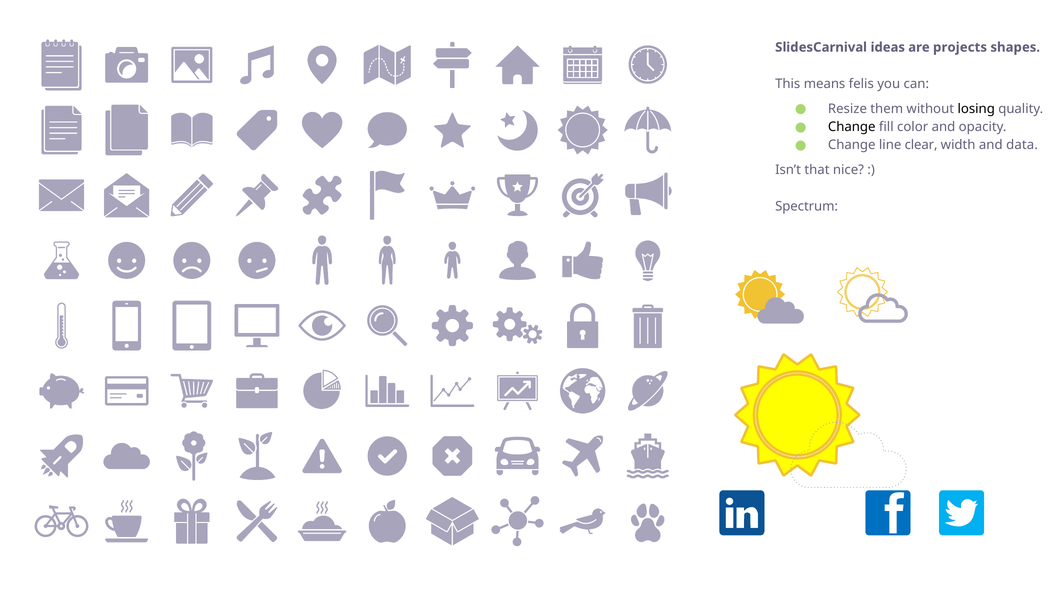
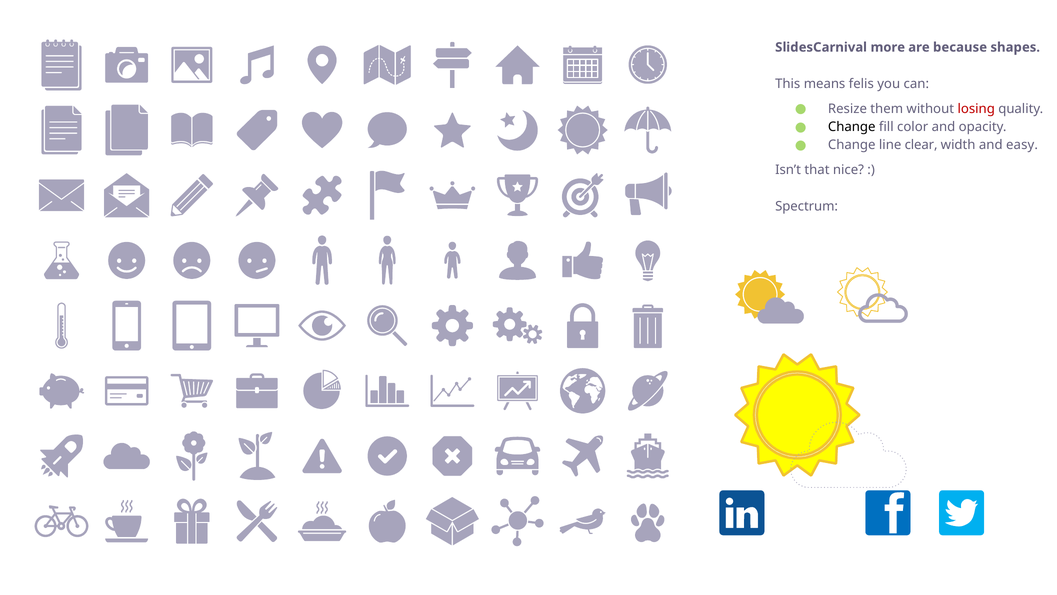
ideas: ideas -> more (888, 47)
projects: projects -> because (960, 47)
losing colour: black -> red (976, 109)
data: data -> easy (1022, 145)
